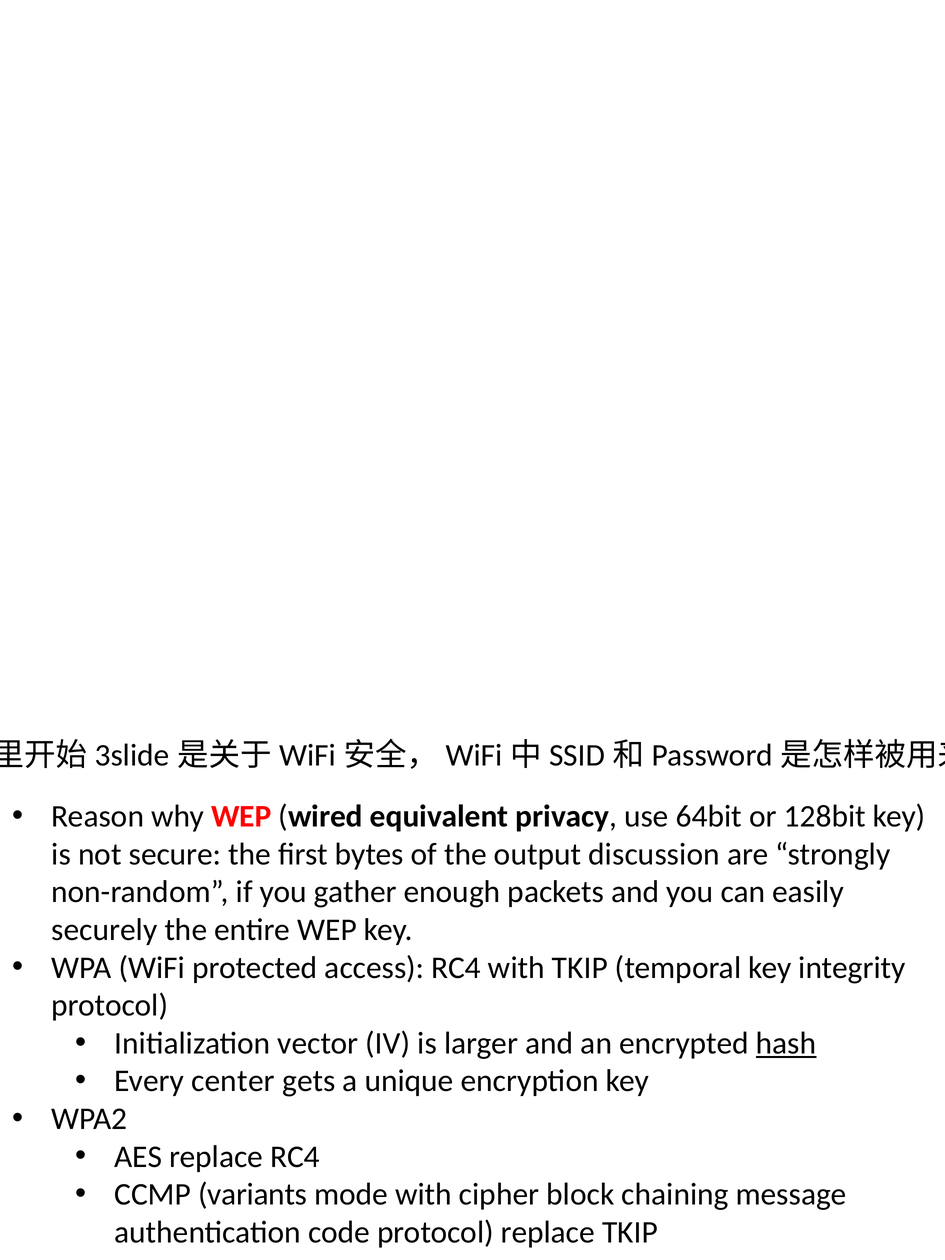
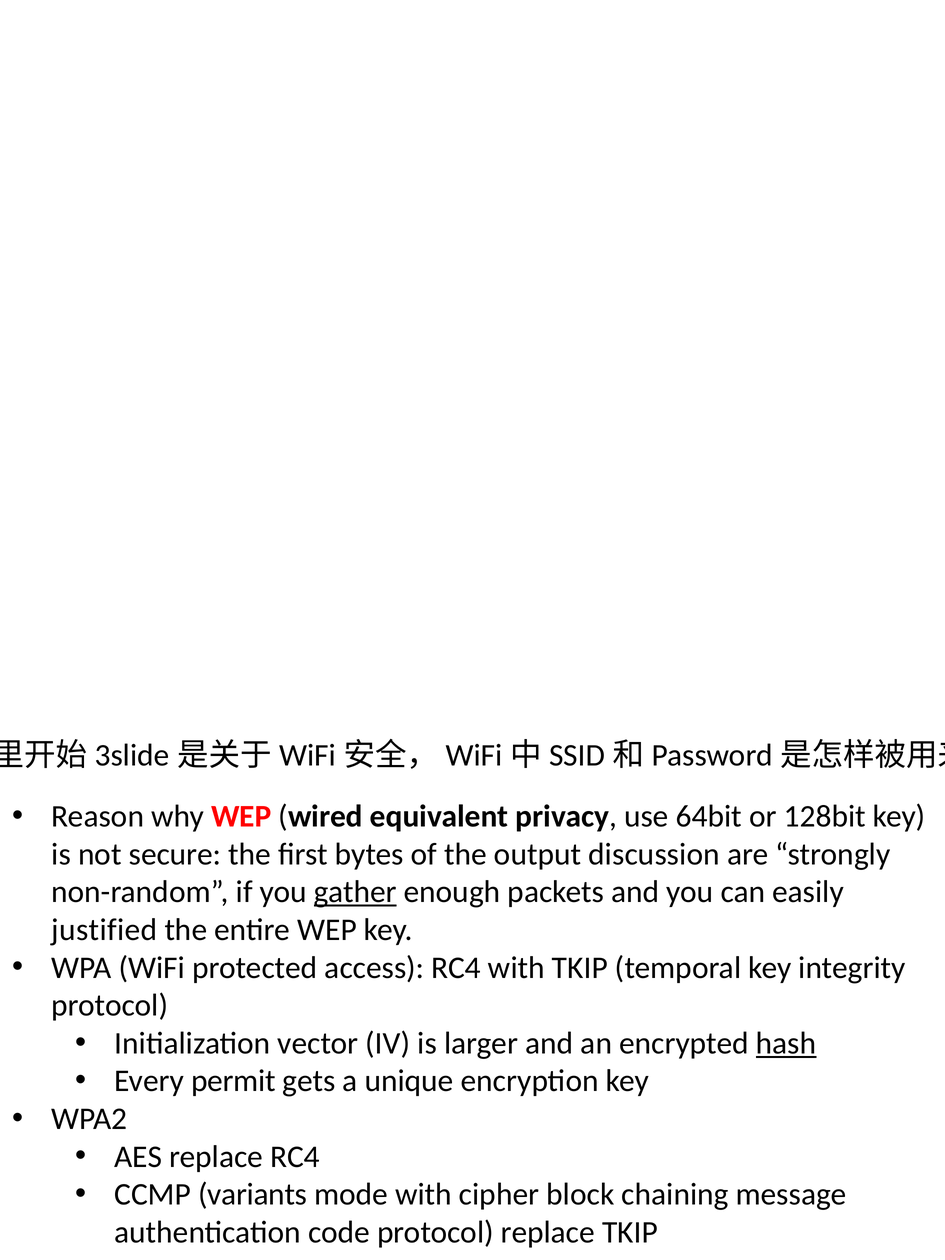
gather underline: none -> present (355, 892)
securely: securely -> justified (104, 930)
center: center -> permit (233, 1081)
